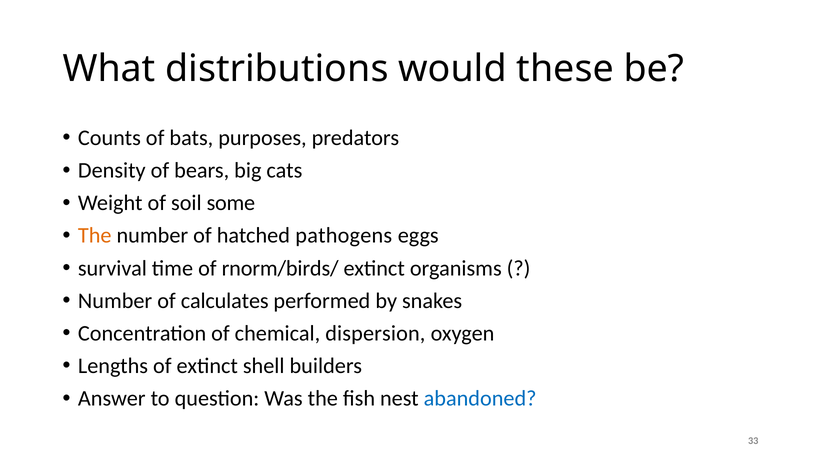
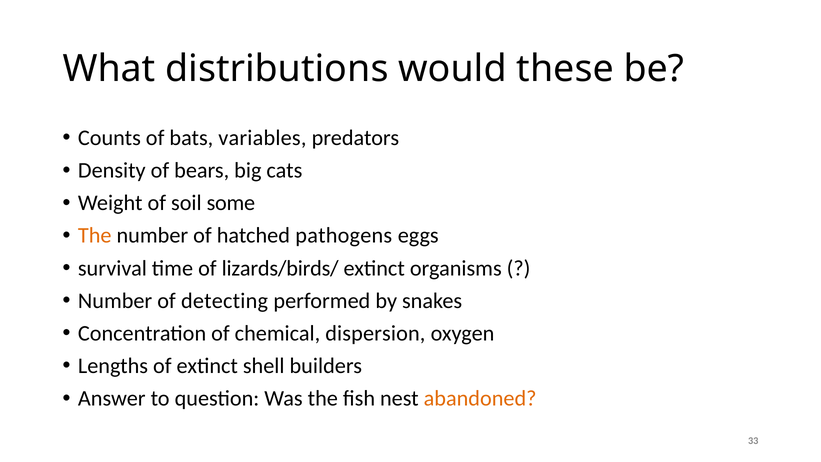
purposes: purposes -> variables (262, 138)
rnorm/birds/: rnorm/birds/ -> lizards/birds/ (280, 268)
calculates: calculates -> detecting (225, 301)
abandoned colour: blue -> orange (480, 398)
